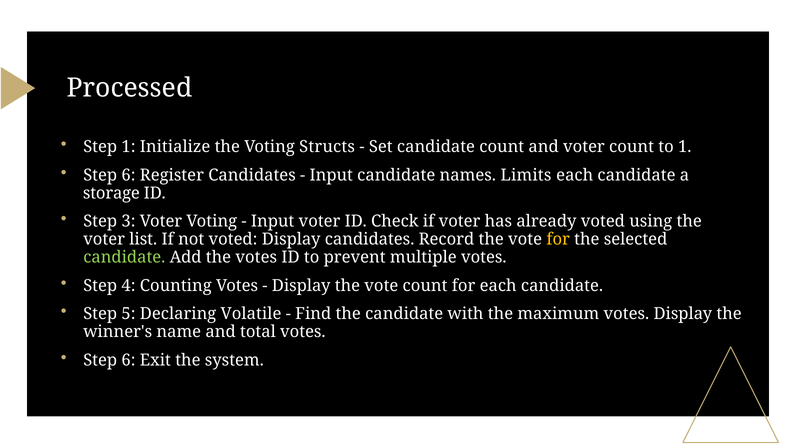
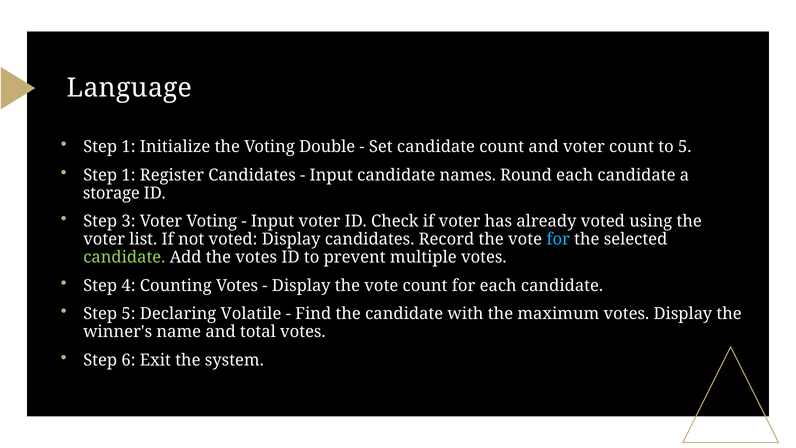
Processed: Processed -> Language (129, 88)
Structs: Structs -> Double (327, 147)
to 1: 1 -> 5 (685, 147)
6: 6 -> 1 (129, 175)
Limits: Limits -> Round (526, 175)
for colour: yellow -> light blue (558, 239)
